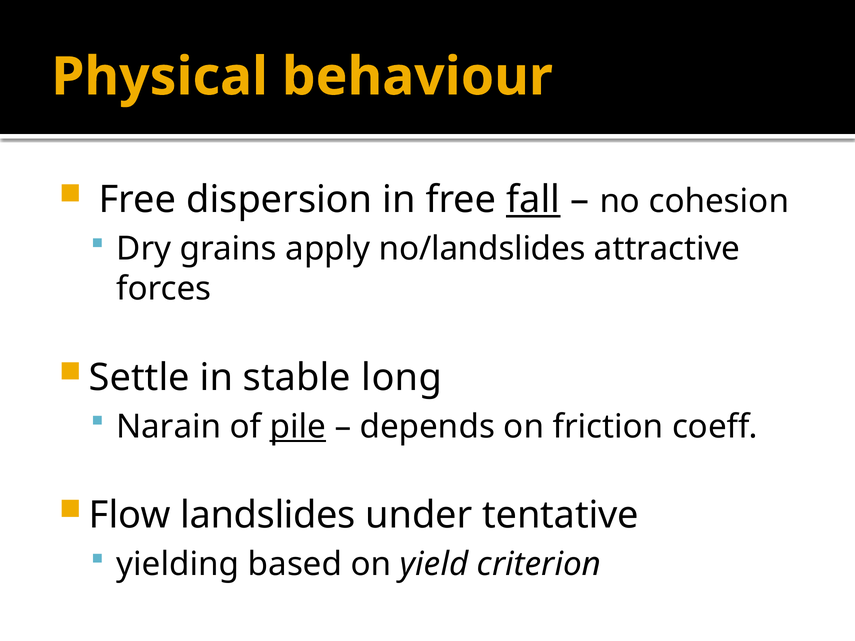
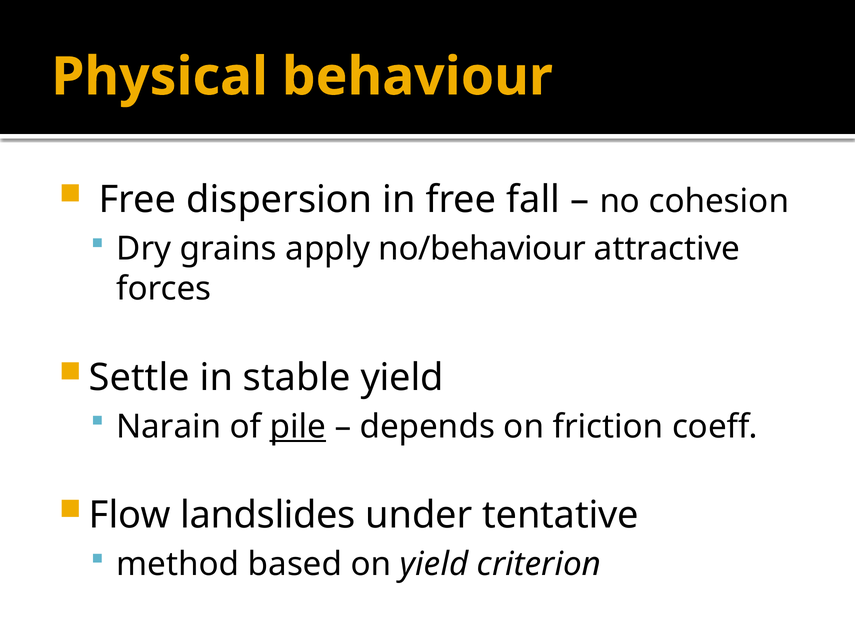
fall underline: present -> none (533, 200)
no/landslides: no/landslides -> no/behaviour (482, 249)
stable long: long -> yield (402, 378)
yielding: yielding -> method (178, 565)
